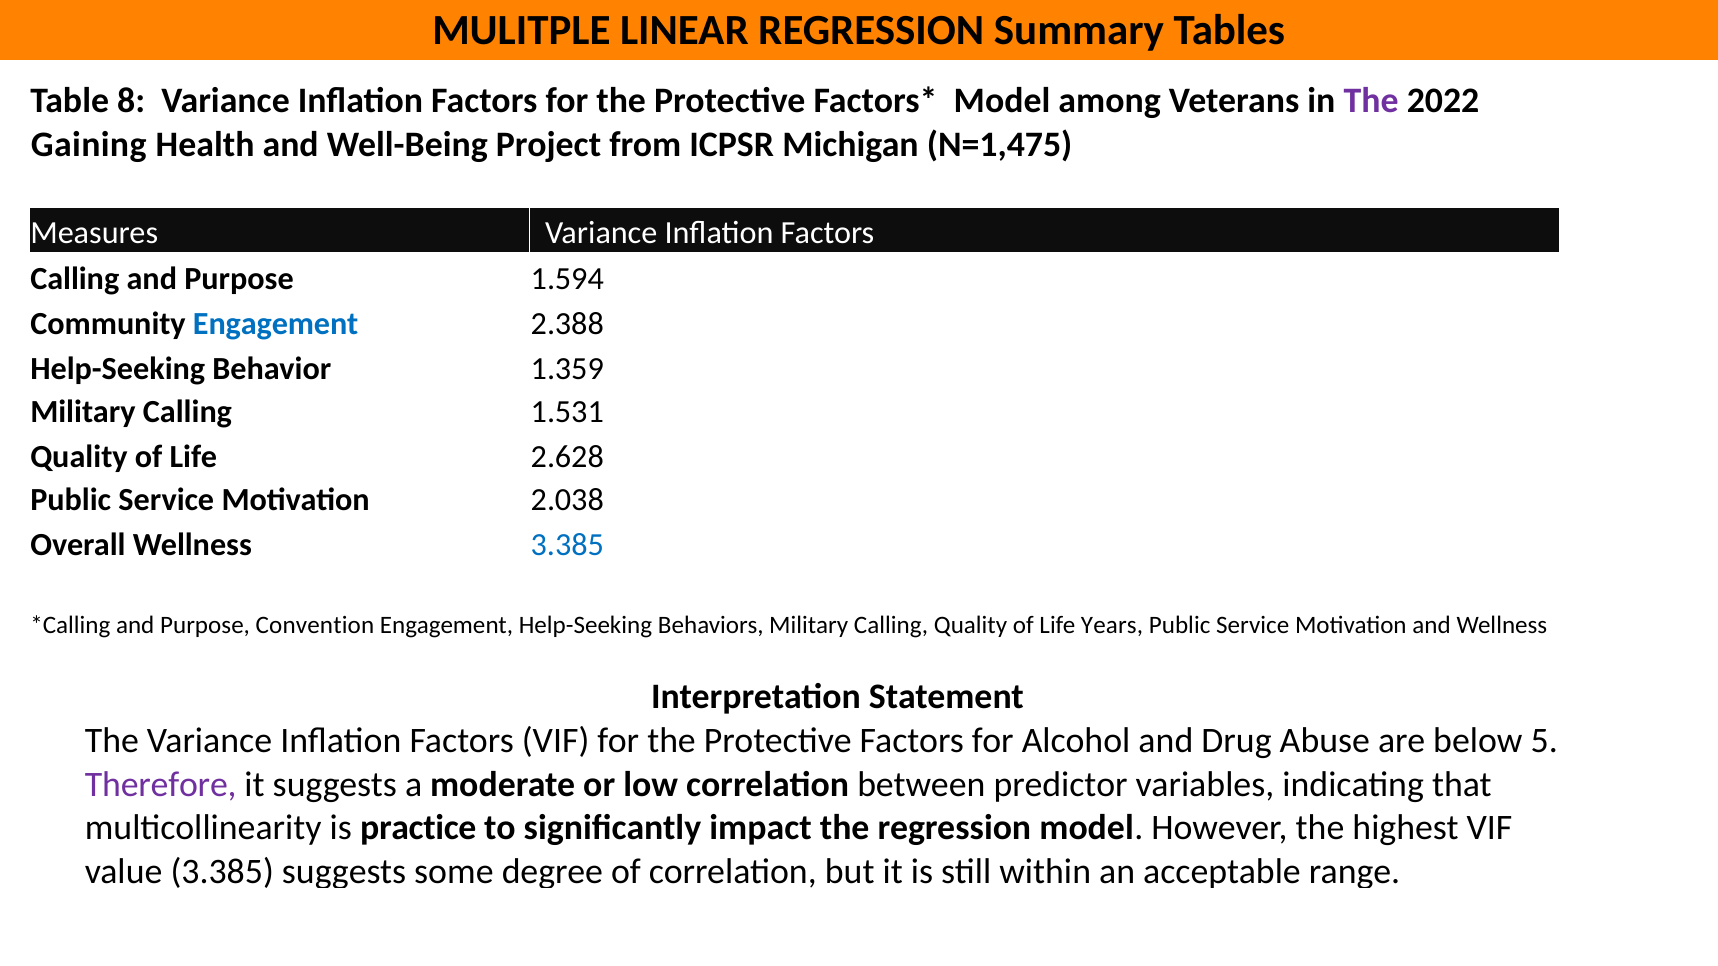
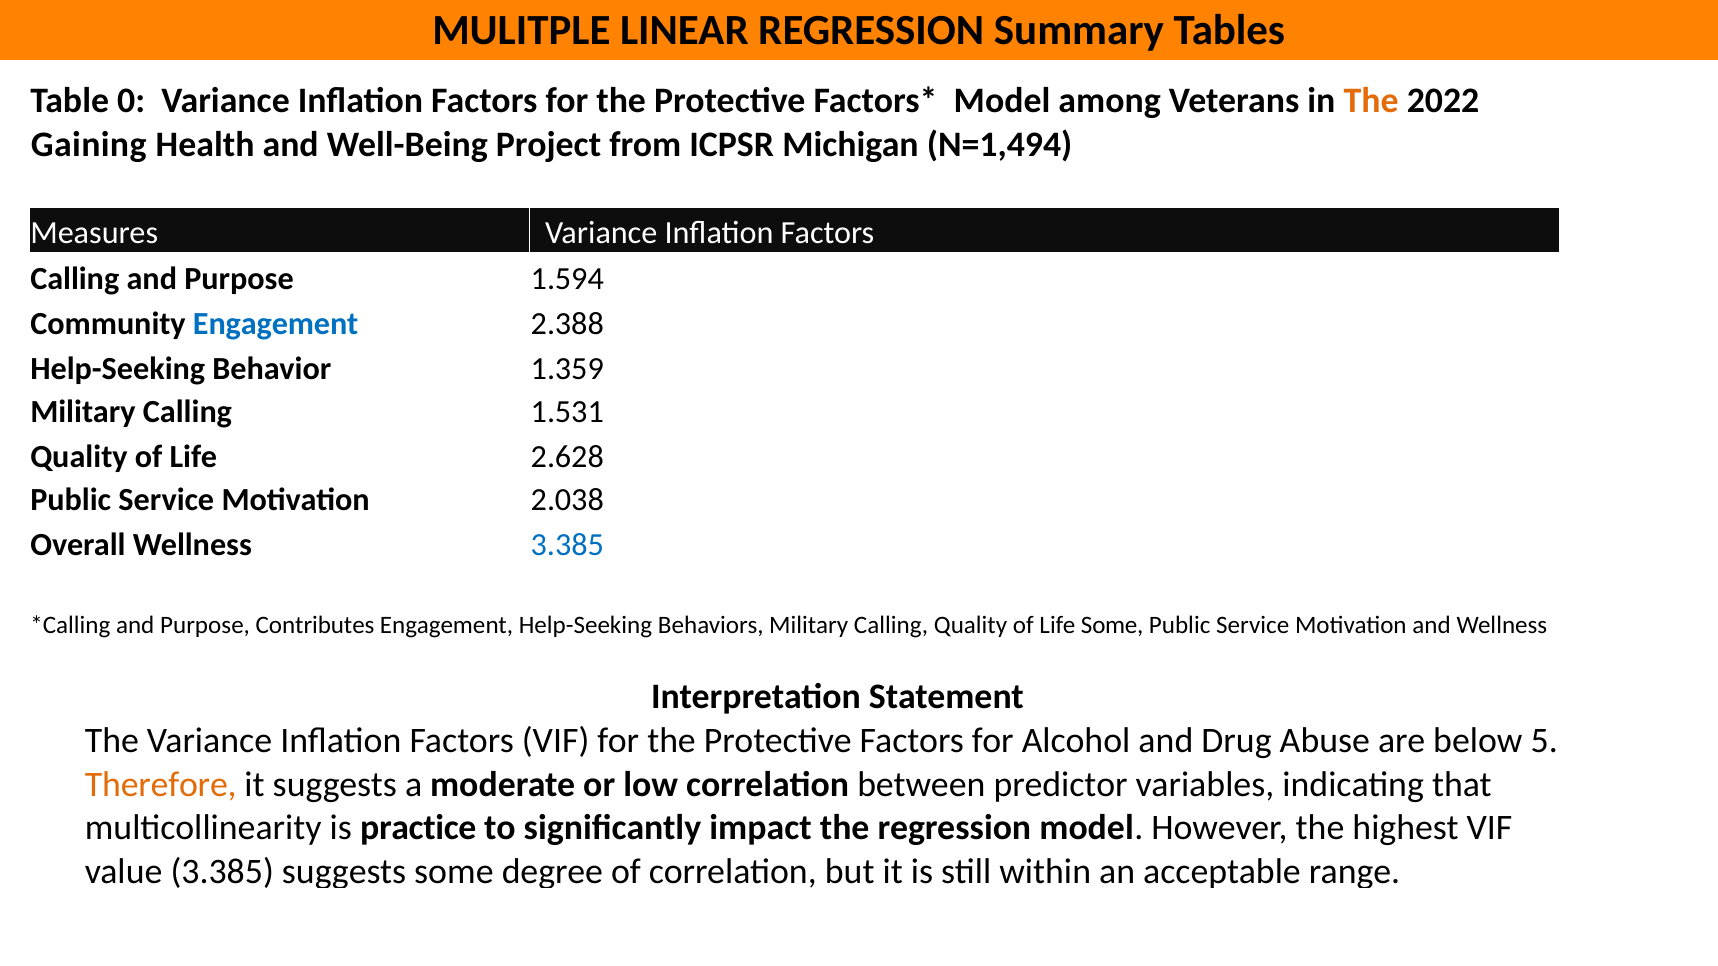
8: 8 -> 0 (131, 101)
The colour: purple -> orange (1371, 101)
N=1,475: N=1,475 -> N=1,494 (1000, 144)
Convention: Convention -> Contributes (315, 626)
Life Years: Years -> Some (1112, 626)
Therefore colour: purple -> orange (161, 785)
